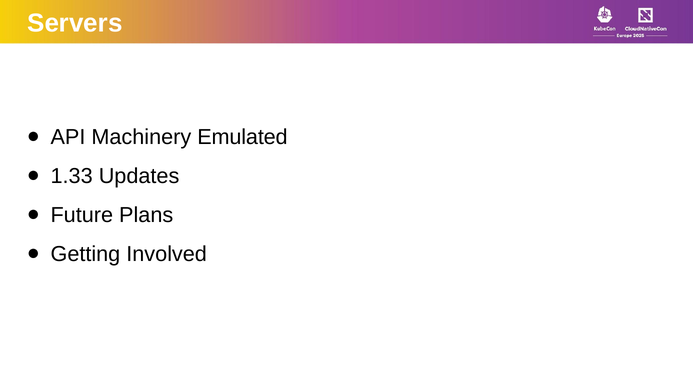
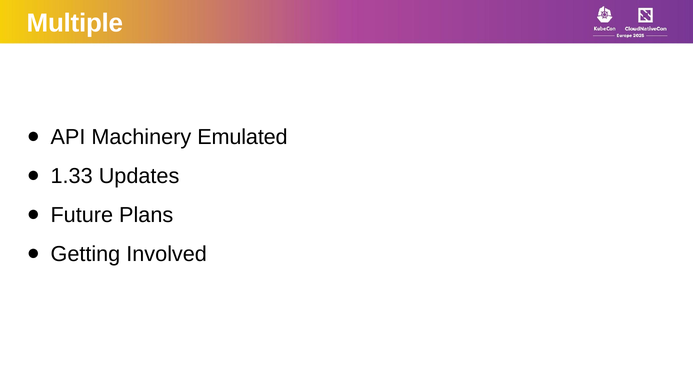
Servers: Servers -> Multiple (75, 23)
